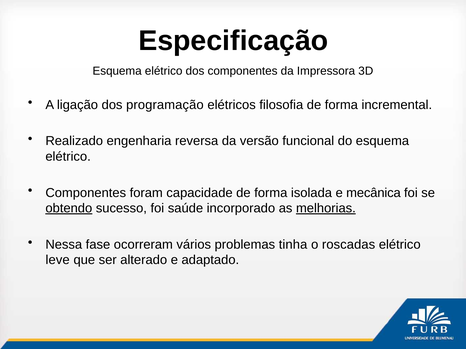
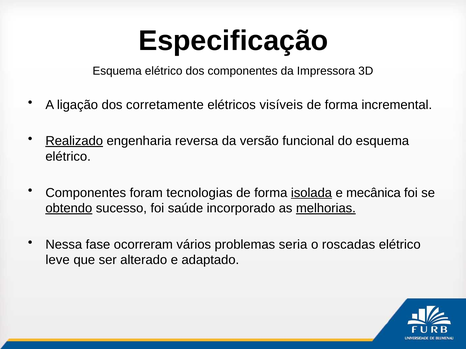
programação: programação -> corretamente (165, 105)
filosofia: filosofia -> visíveis (281, 105)
Realizado underline: none -> present (74, 141)
capacidade: capacidade -> tecnologias (200, 193)
isolada underline: none -> present (311, 193)
tinha: tinha -> seria (293, 245)
